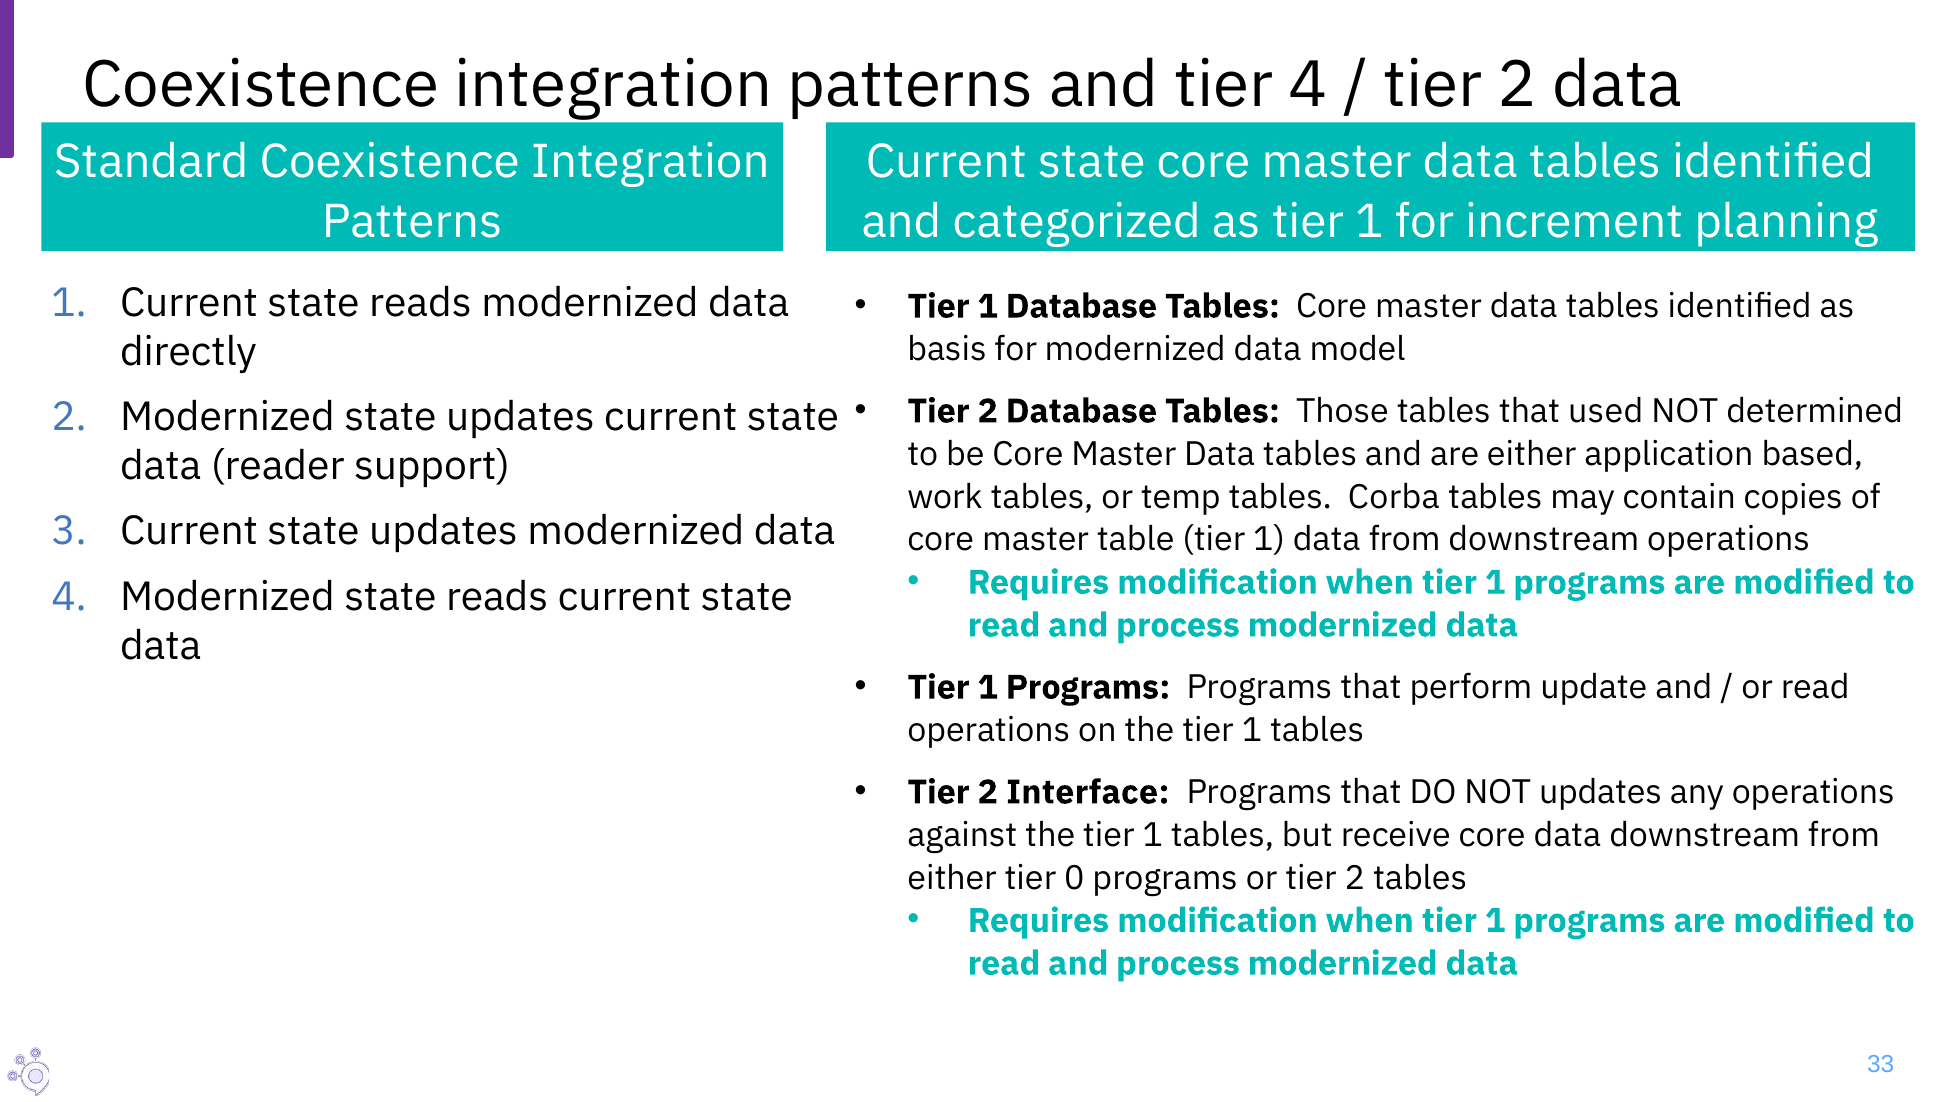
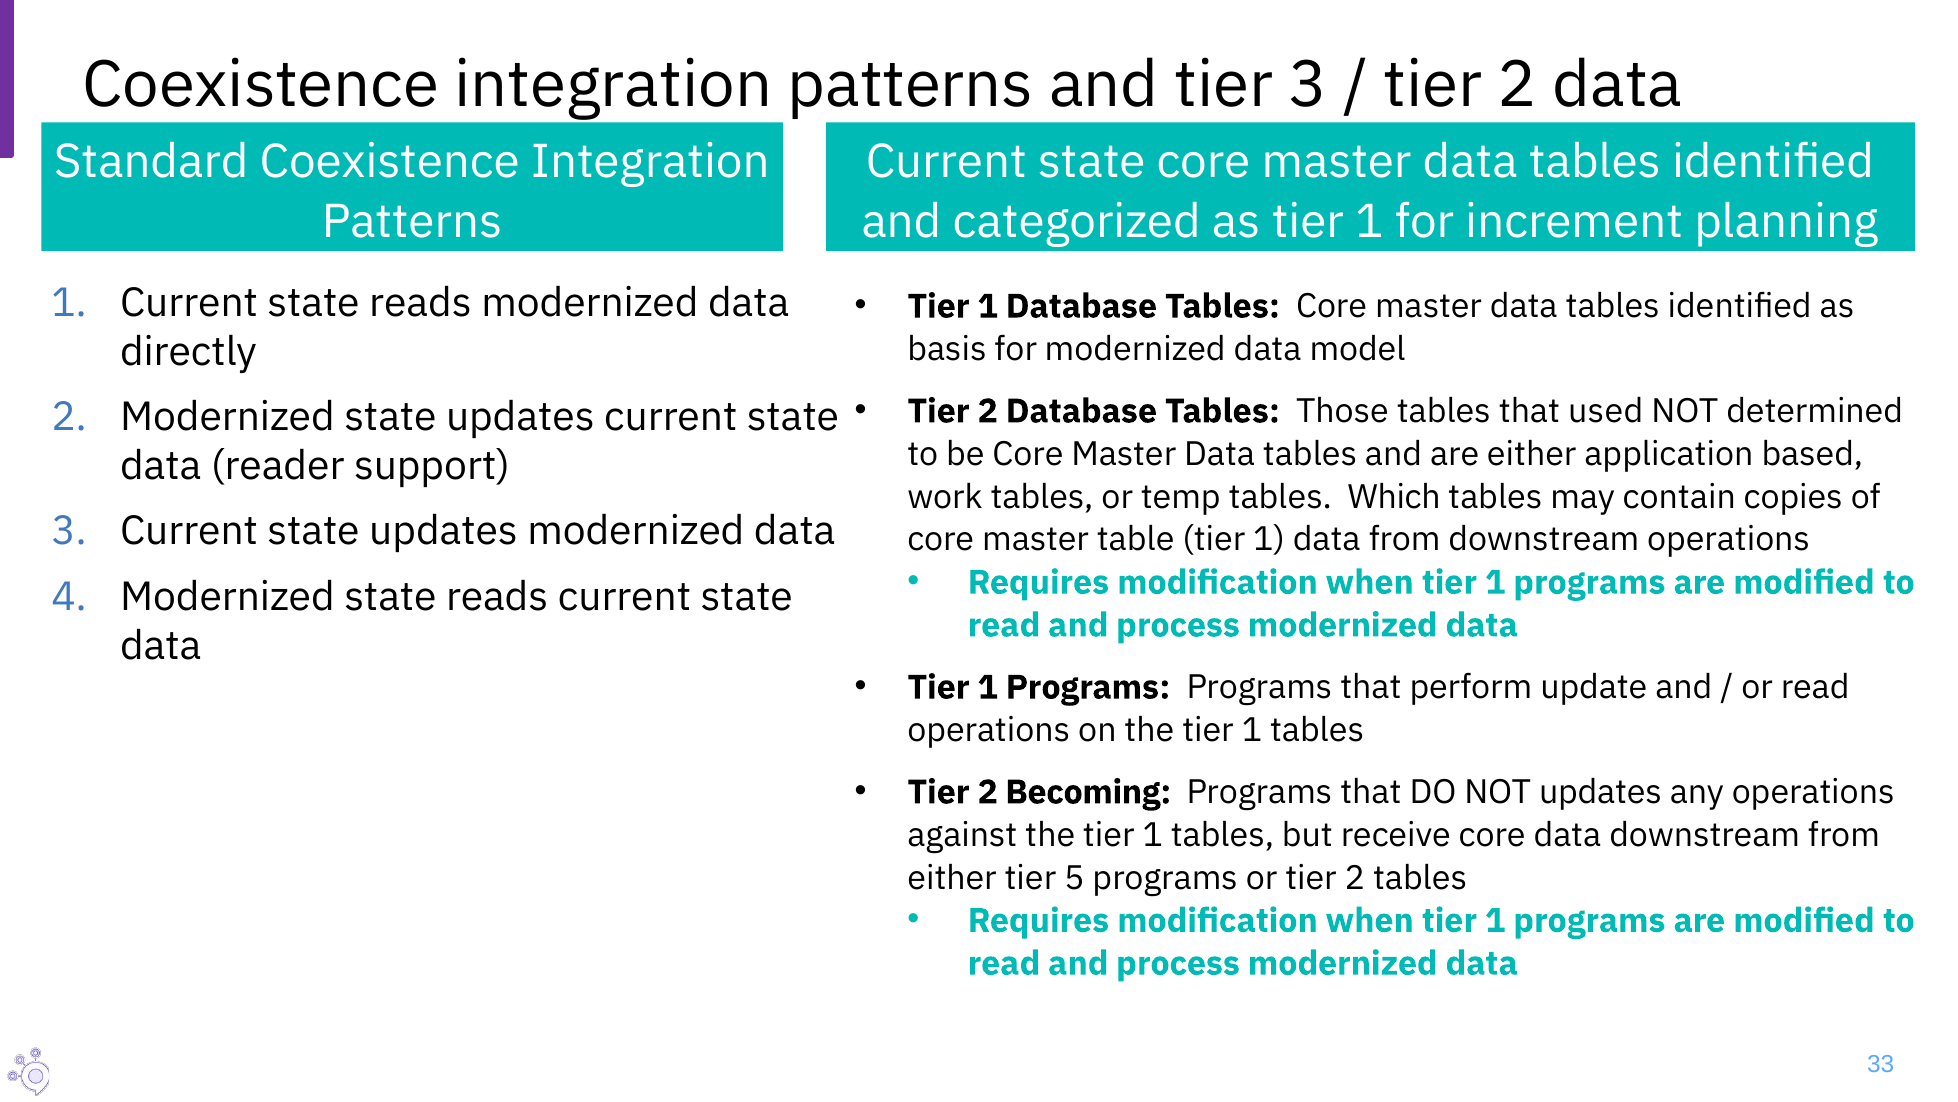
tier 4: 4 -> 3 (1308, 85)
Corba: Corba -> Which (1394, 497)
Interface: Interface -> Becoming (1088, 792)
0: 0 -> 5 (1074, 877)
